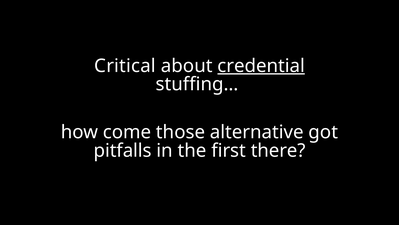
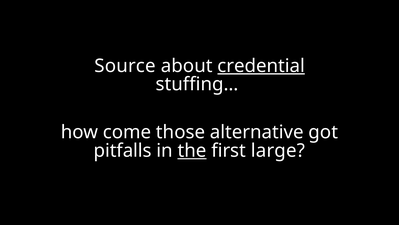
Critical: Critical -> Source (125, 66)
the underline: none -> present (192, 150)
there: there -> large (278, 150)
